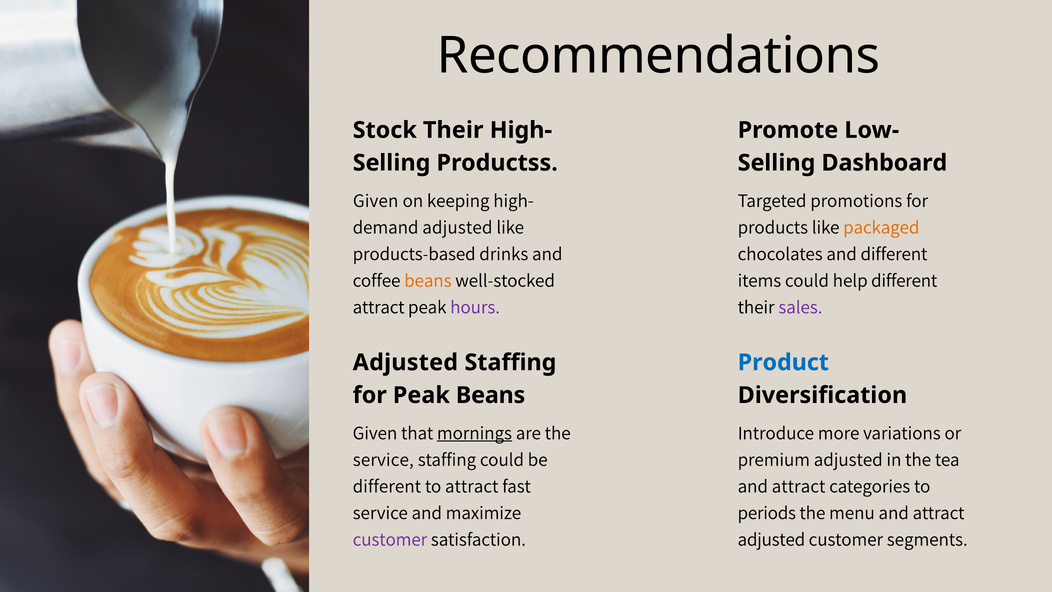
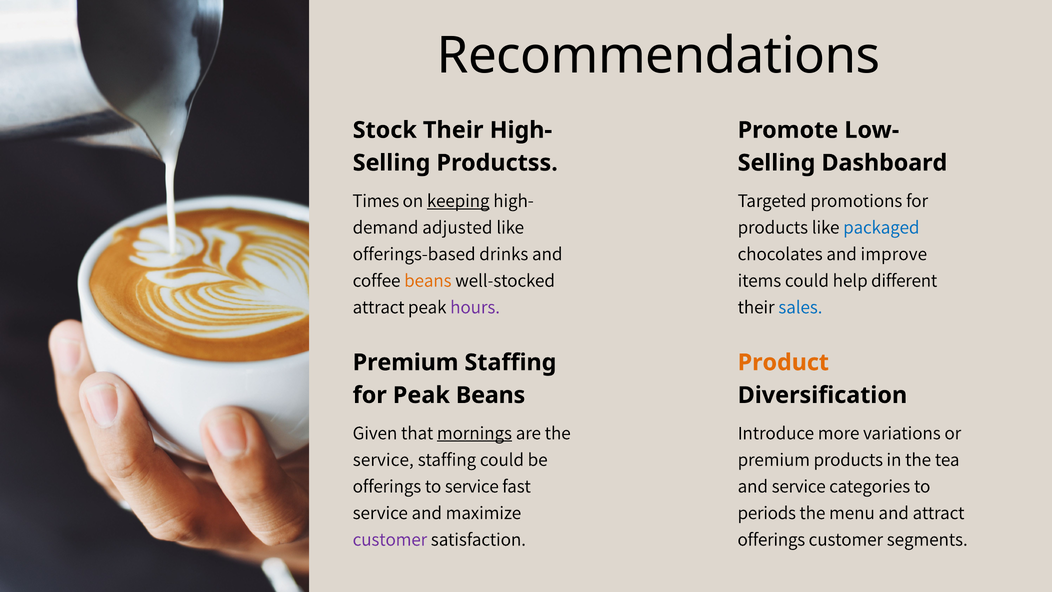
Given: Given -> Times (376, 201)
keeping underline: none -> present (458, 201)
packaged colour: orange -> blue (881, 227)
products-based: products-based -> offerings-based (414, 254)
and different: different -> improve (894, 254)
sales colour: purple -> blue (800, 307)
Adjusted: Adjusted -> Premium (406, 362)
Product colour: blue -> orange (783, 362)
premium adjusted: adjusted -> products (848, 459)
different: different -> offerings (387, 486)
to attract: attract -> service (472, 486)
attract: attract -> service (799, 486)
adjusted: adjusted -> offerings (771, 539)
